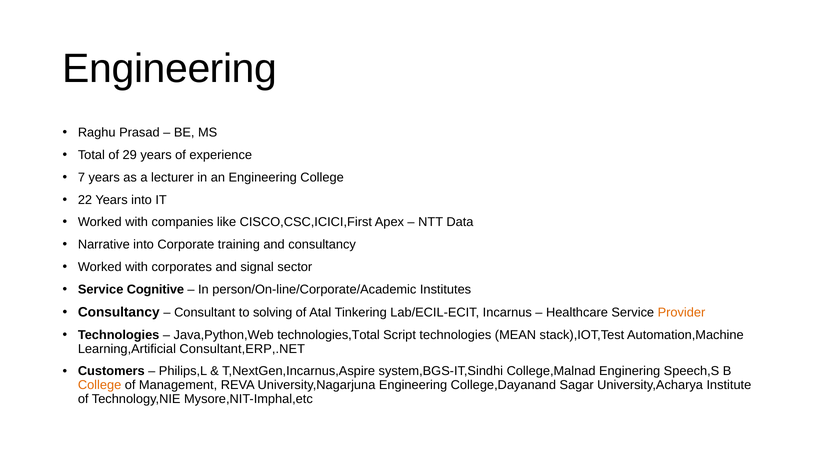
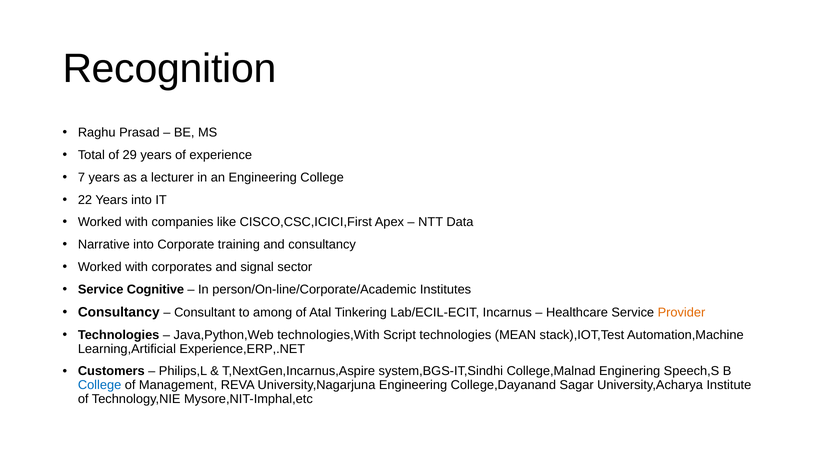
Engineering: Engineering -> Recognition (170, 69)
solving: solving -> among (273, 313)
technologies,Total: technologies,Total -> technologies,With (328, 335)
Consultant,ERP,.NET: Consultant,ERP,.NET -> Experience,ERP,.NET (242, 349)
College colour: orange -> blue (100, 385)
